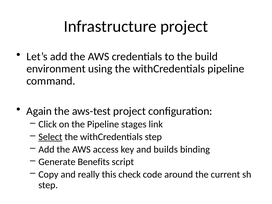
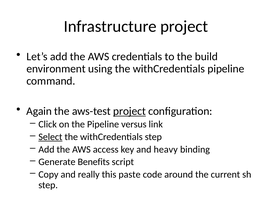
project underline: none -> present (129, 111)
stages: stages -> versus (134, 124)
builds: builds -> heavy (166, 149)
check: check -> paste (130, 174)
